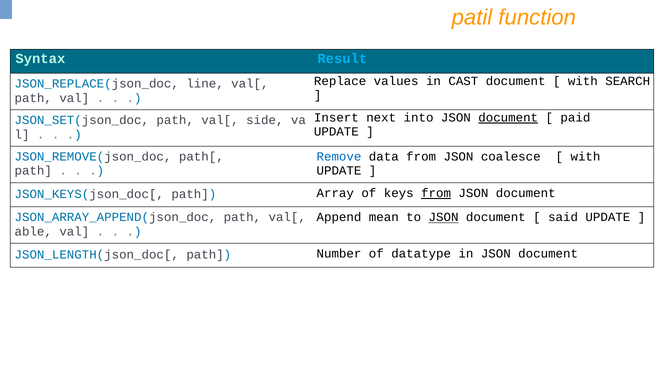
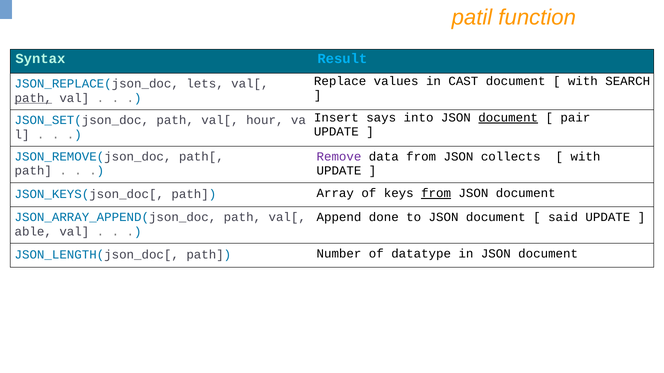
line: line -> lets (205, 84)
path underline: none -> present (33, 98)
next: next -> says (381, 118)
paid: paid -> pair (575, 118)
side: side -> hour (265, 120)
Remove colour: blue -> purple (339, 157)
coalesce: coalesce -> collects (511, 157)
mean: mean -> done (384, 218)
JSON underline: present -> none (444, 218)
